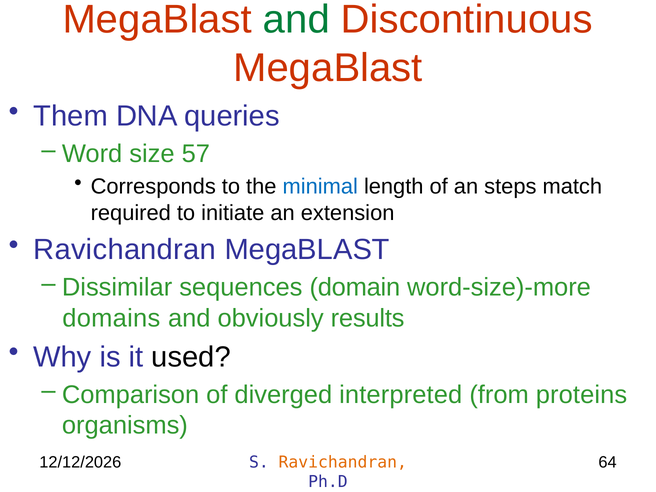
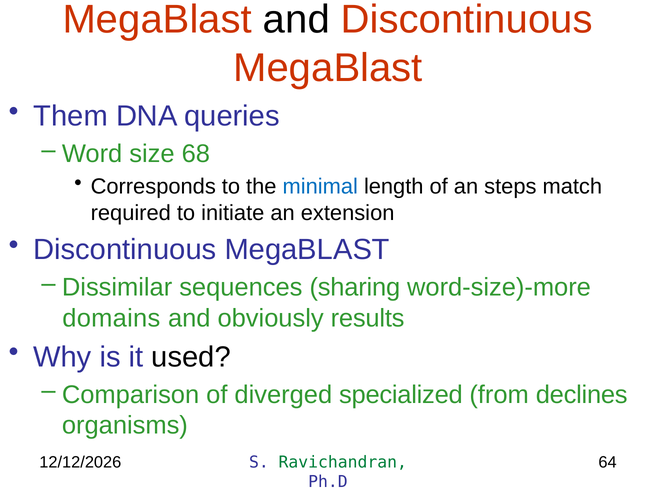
and colour: green -> black (296, 20)
57: 57 -> 68 (196, 154)
Ravichandran: Ravichandran -> Discontinuous (125, 250)
domain: domain -> sharing (355, 287)
interpreted: interpreted -> specialized (401, 395)
proteins: proteins -> declines (582, 395)
Ravichandran colour: orange -> green (343, 462)
